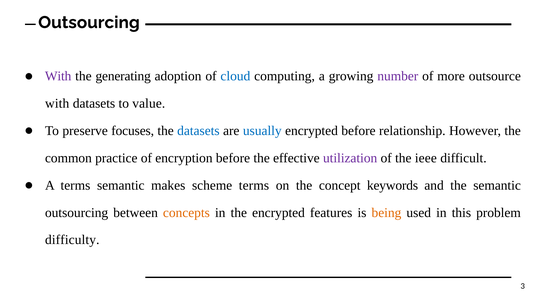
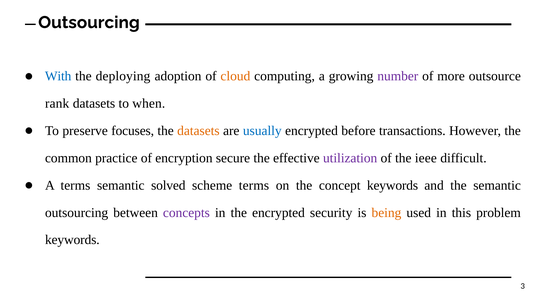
With colour: purple -> blue (58, 76)
generating: generating -> deploying (123, 76)
cloud colour: blue -> orange (235, 76)
with: with -> rank (57, 104)
value: value -> when (149, 104)
datasets colour: blue -> orange (198, 131)
relationship: relationship -> transactions (412, 131)
encryption before: before -> secure (233, 158)
makes: makes -> solved (168, 186)
concepts colour: orange -> purple (186, 213)
features: features -> security (331, 213)
difficulty: difficulty -> keywords (72, 240)
